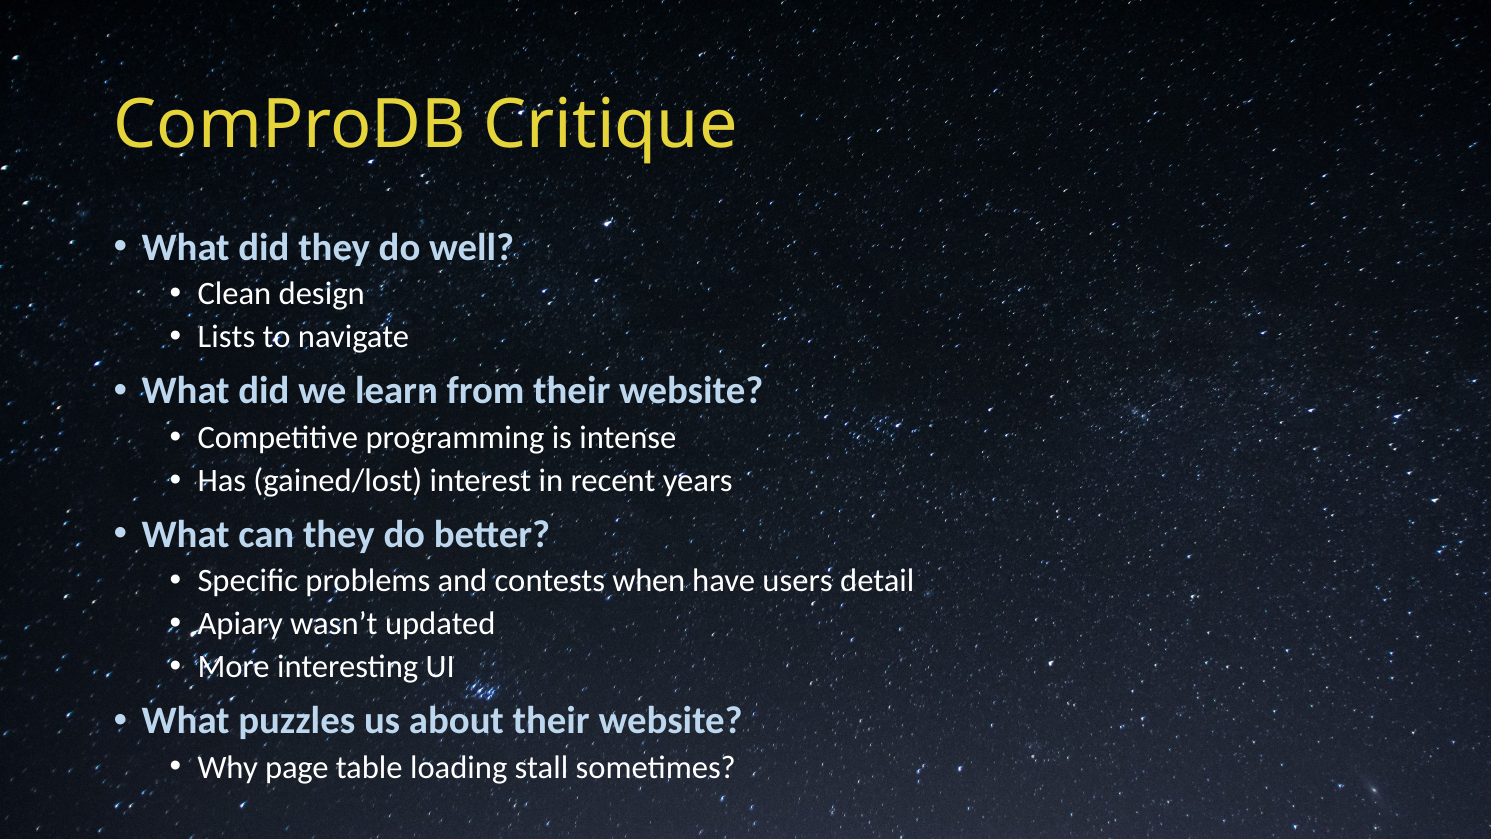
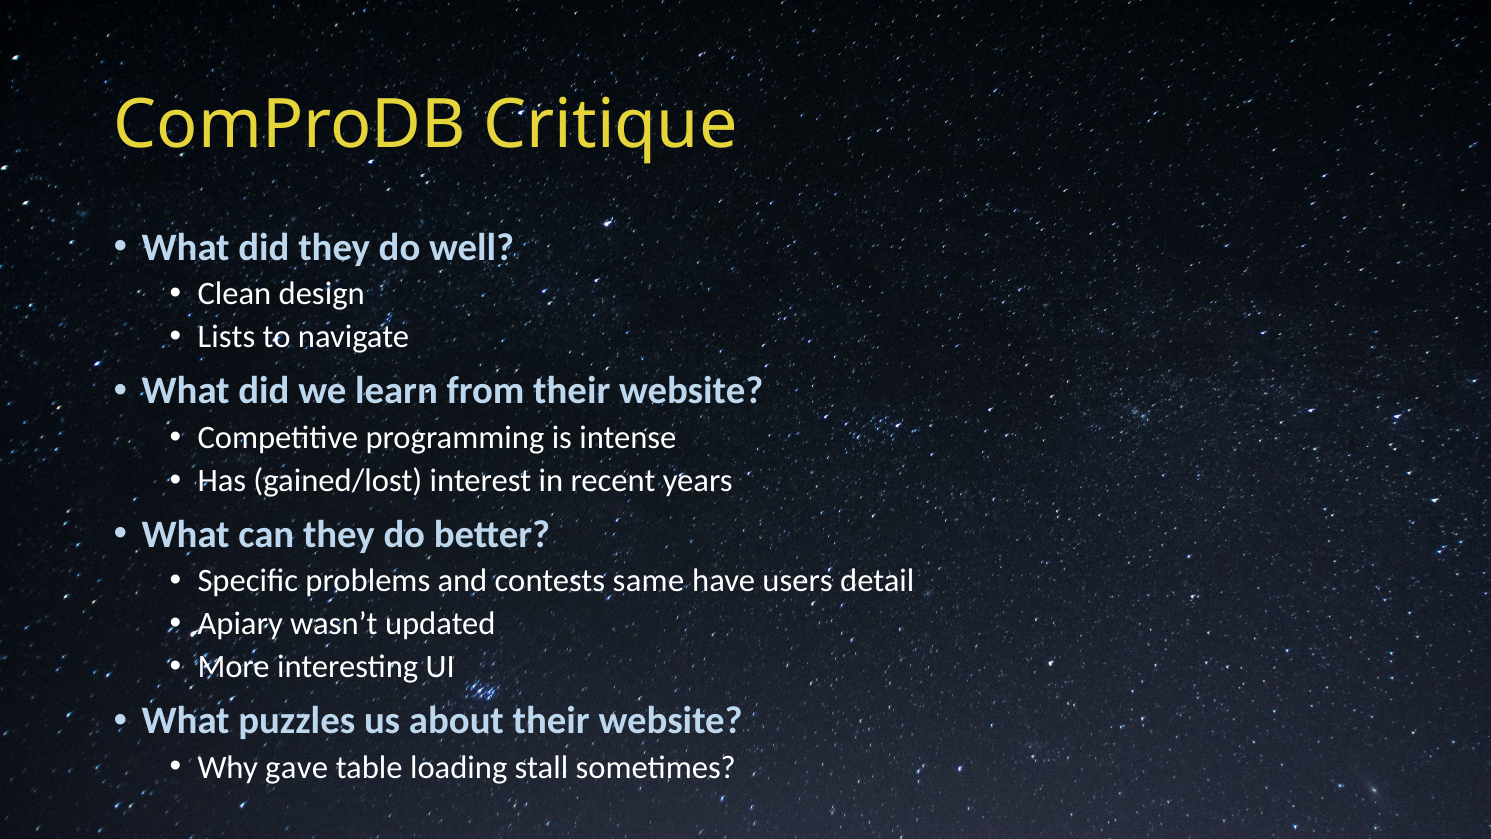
when: when -> same (648, 581)
page: page -> gave (297, 767)
